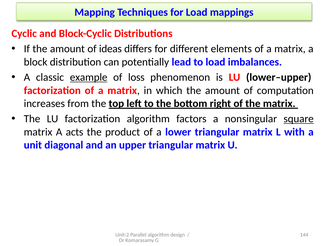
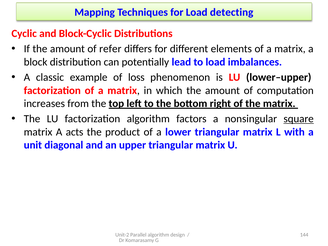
mappings: mappings -> detecting (232, 12)
ideas: ideas -> refer (110, 49)
example underline: present -> none (89, 77)
